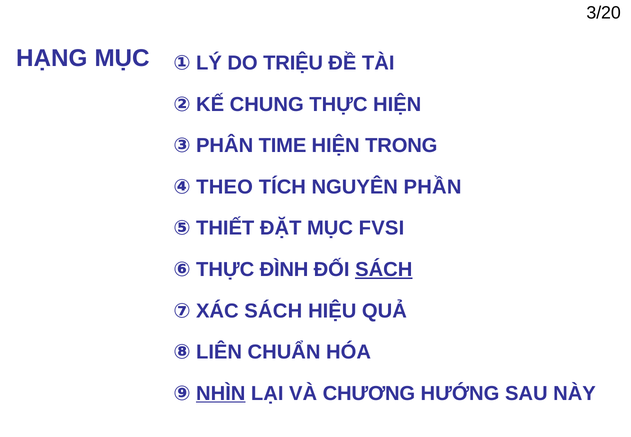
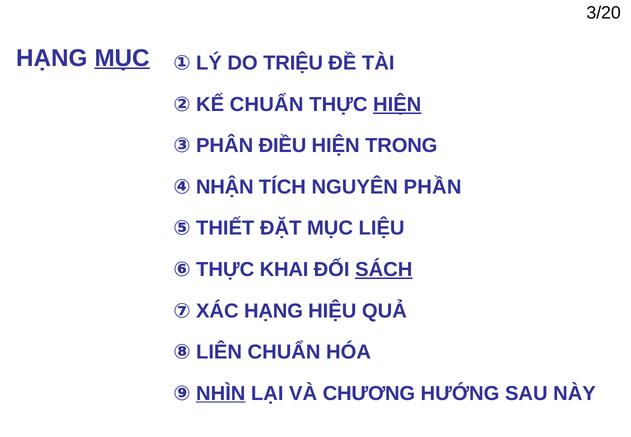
MỤC underline: none -> present (122, 58)
KẾ CHUNG: CHUNG -> CHUẨN (267, 104)
HIỆN underline: none -> present (397, 104)
TIME: TIME -> ĐIỀU (283, 146)
THEO: THEO -> NHẬN (225, 187)
FVSI: FVSI -> LIỆU (382, 228)
ĐÌNH: ĐÌNH -> KHAI (284, 269)
XÁC SÁCH: SÁCH -> HẠNG (274, 311)
